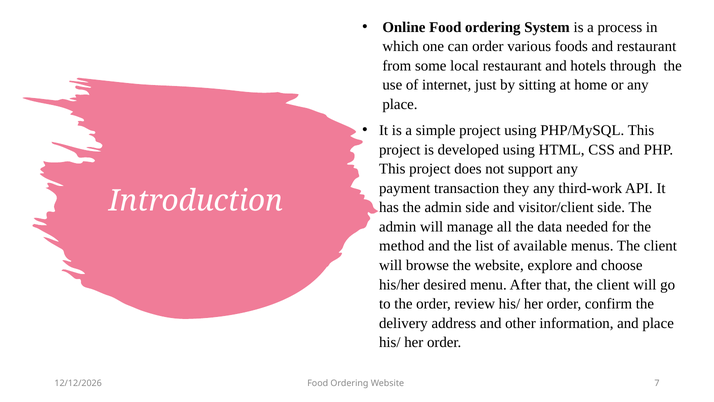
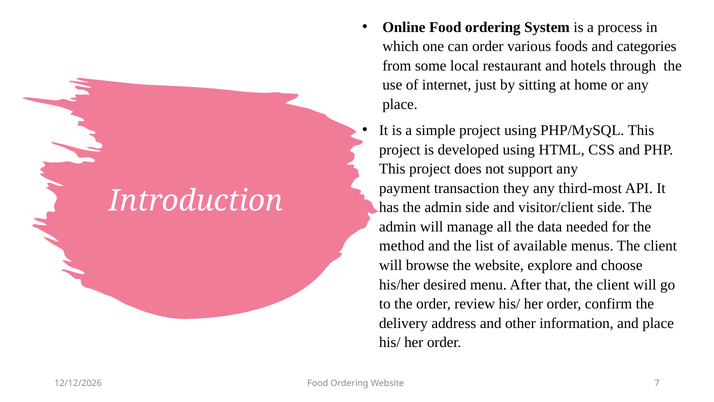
and restaurant: restaurant -> categories (647, 46)
third-work: third-work -> third-most (590, 188)
